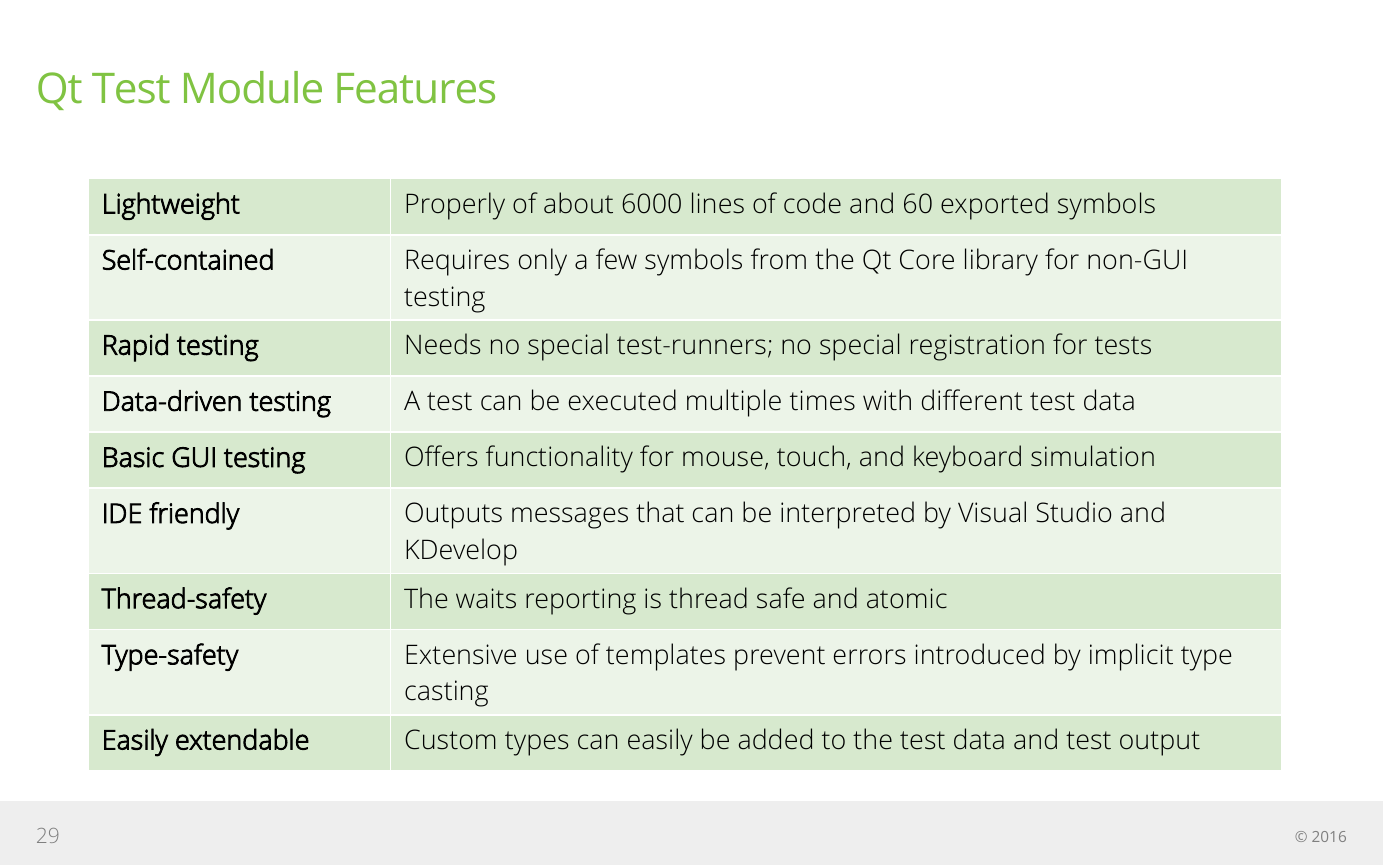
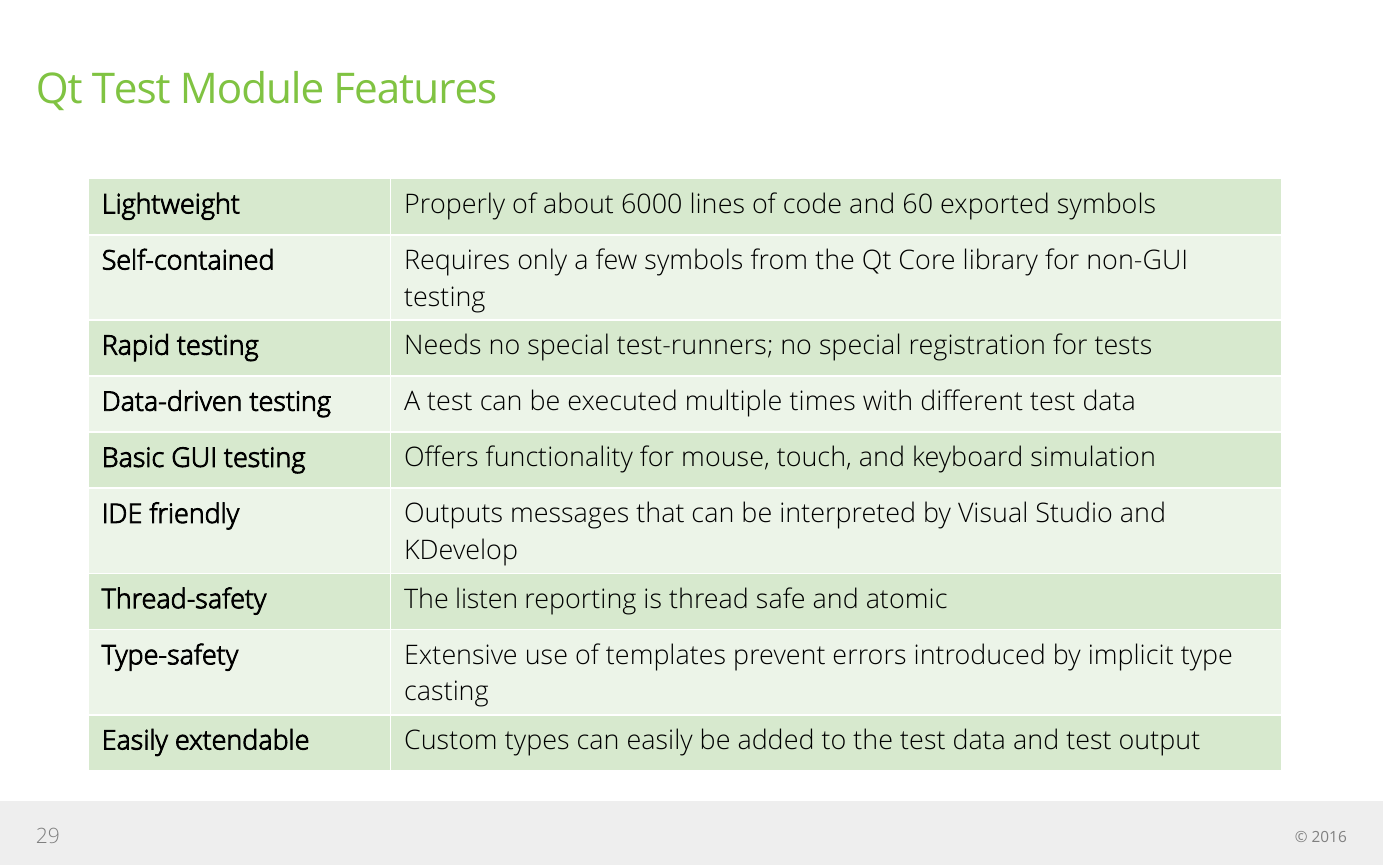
waits: waits -> listen (487, 599)
